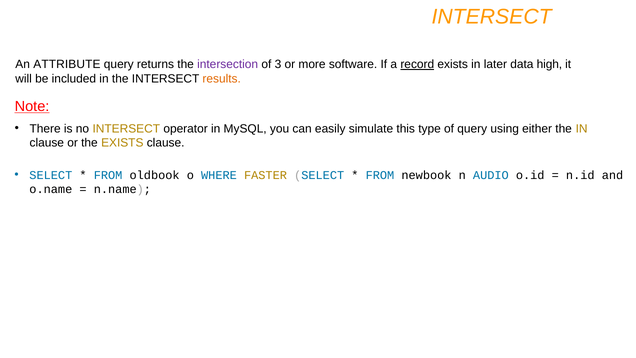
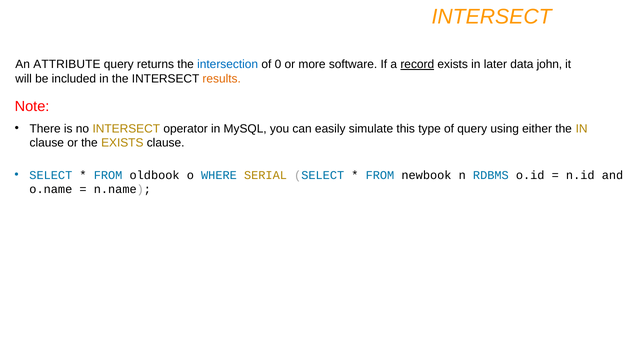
intersection colour: purple -> blue (228, 64)
3: 3 -> 0 (278, 64)
high: high -> john (549, 64)
Note underline: present -> none (32, 106)
FASTER: FASTER -> SERIAL (265, 175)
AUDIO: AUDIO -> RDBMS (491, 175)
